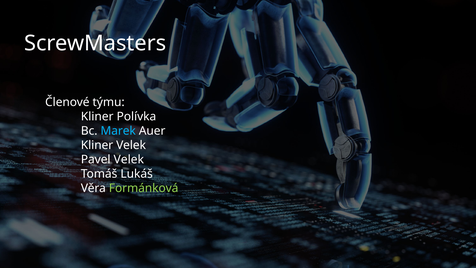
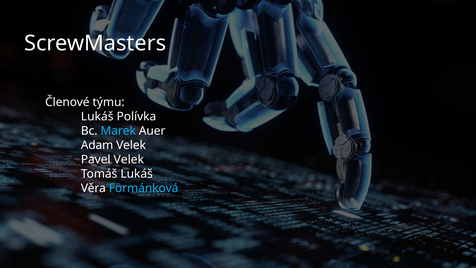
Kliner: Kliner -> Lukáš (97, 117)
Kliner: Kliner -> Adam (97, 145)
Formánková colour: light green -> light blue (144, 188)
